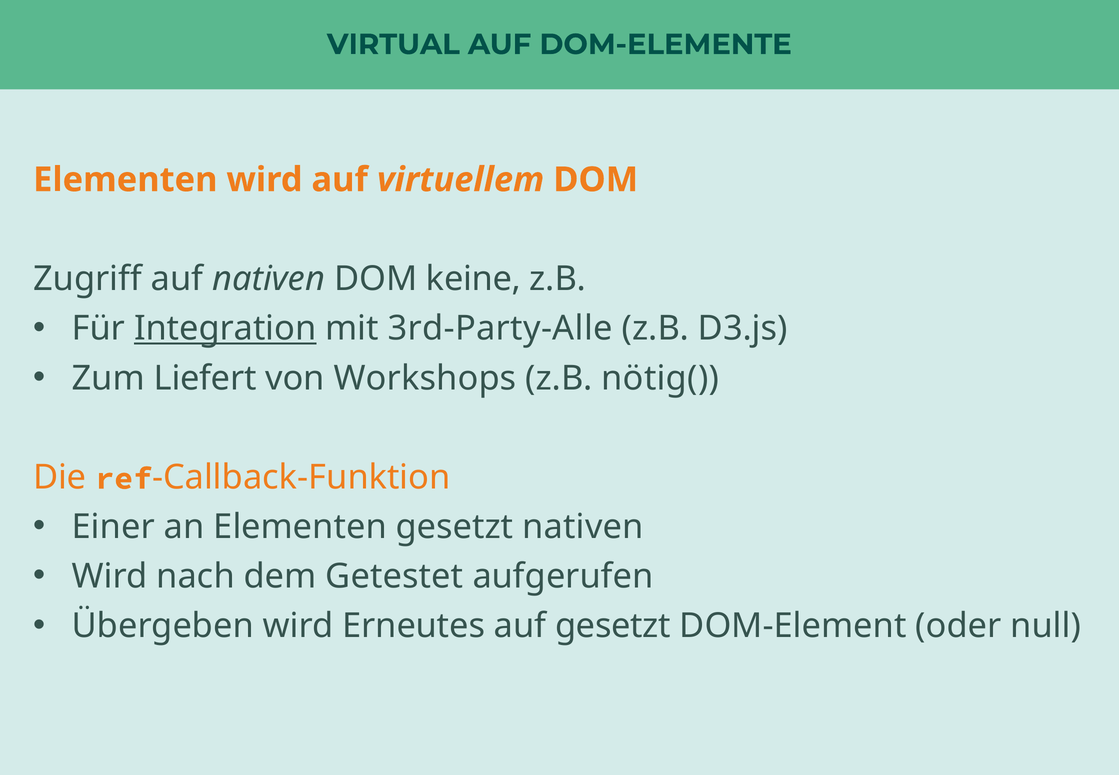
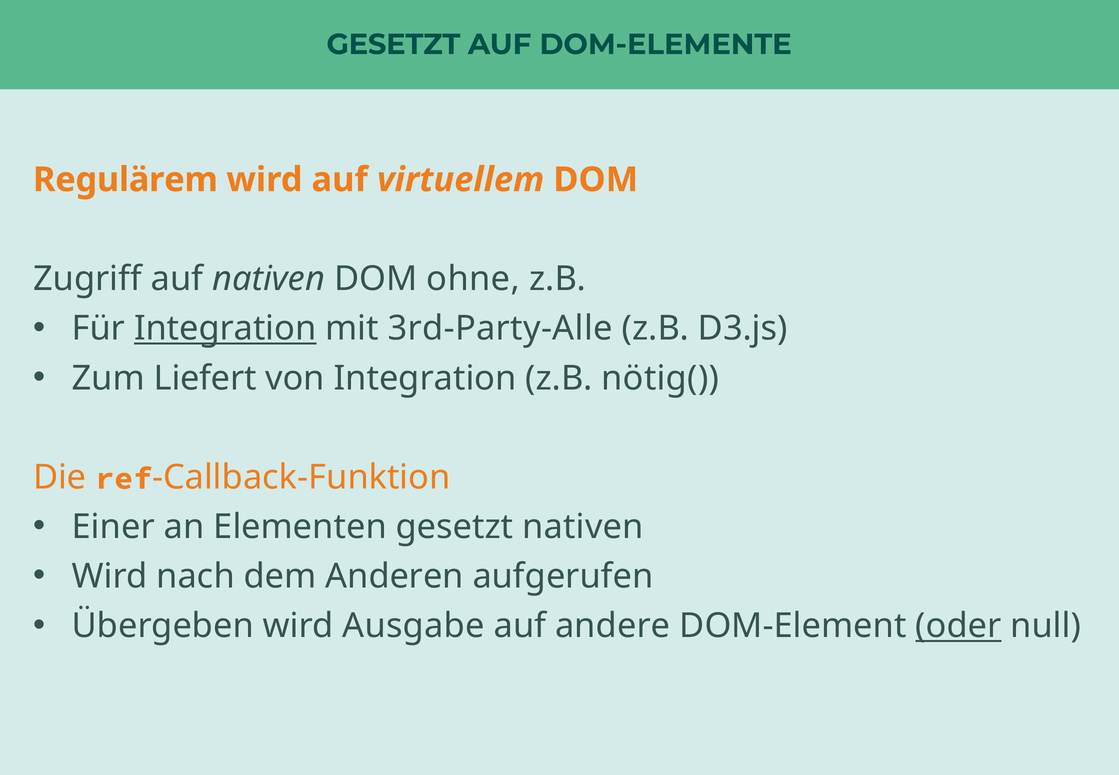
VIRTUAL: VIRTUAL -> GESETZT (393, 44)
Elementen: Elementen -> Regulärem (125, 180)
keine: keine -> ohne (473, 279)
von Workshops: Workshops -> Integration (425, 378)
Getestet: Getestet -> Anderen (395, 576)
Erneutes: Erneutes -> Ausgabe (414, 626)
auf gesetzt: gesetzt -> andere (613, 626)
oder underline: none -> present (958, 626)
